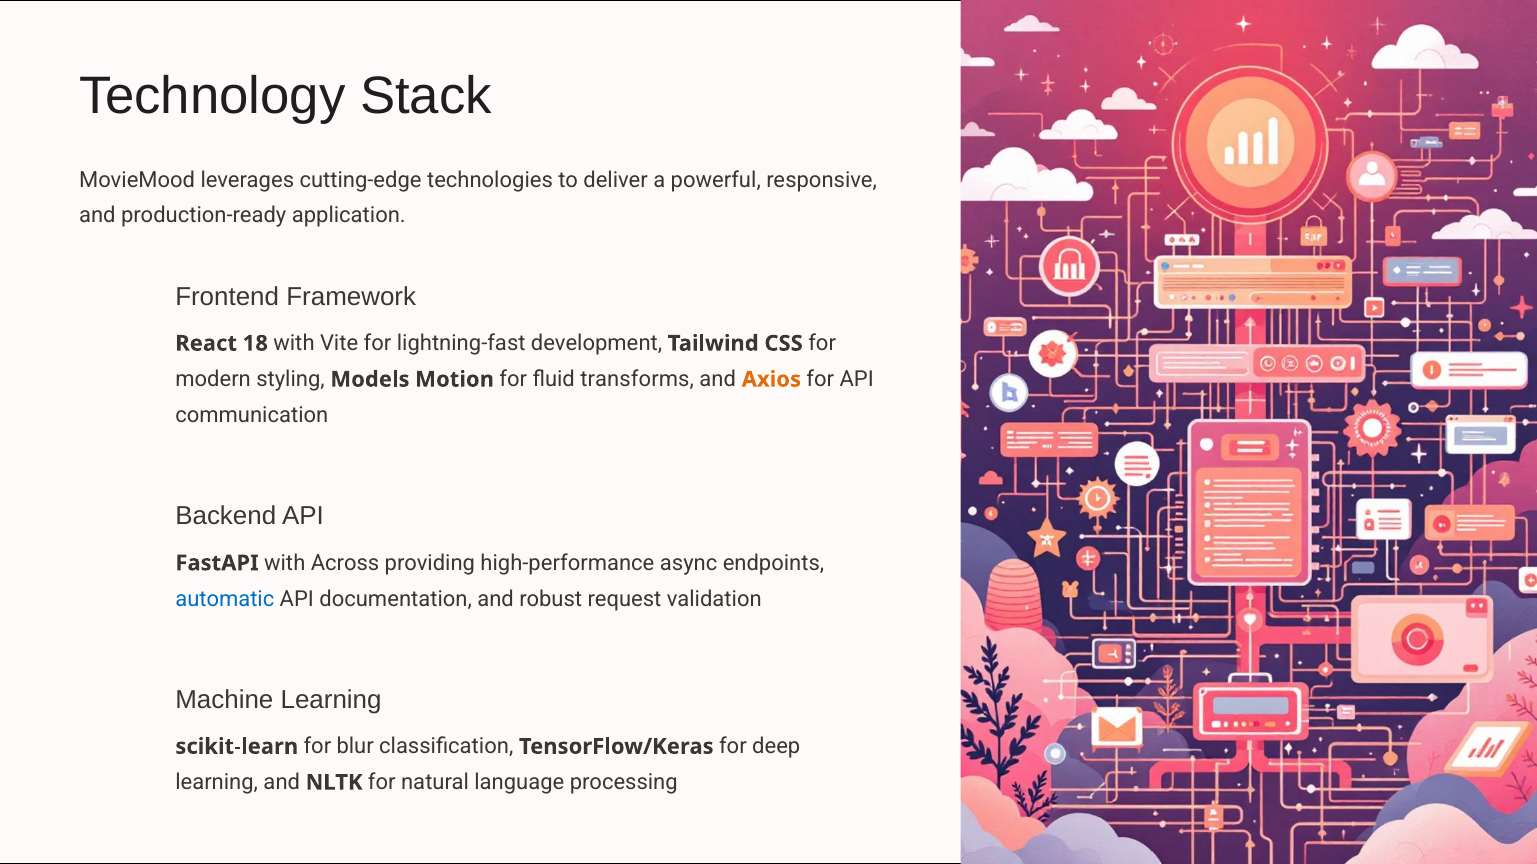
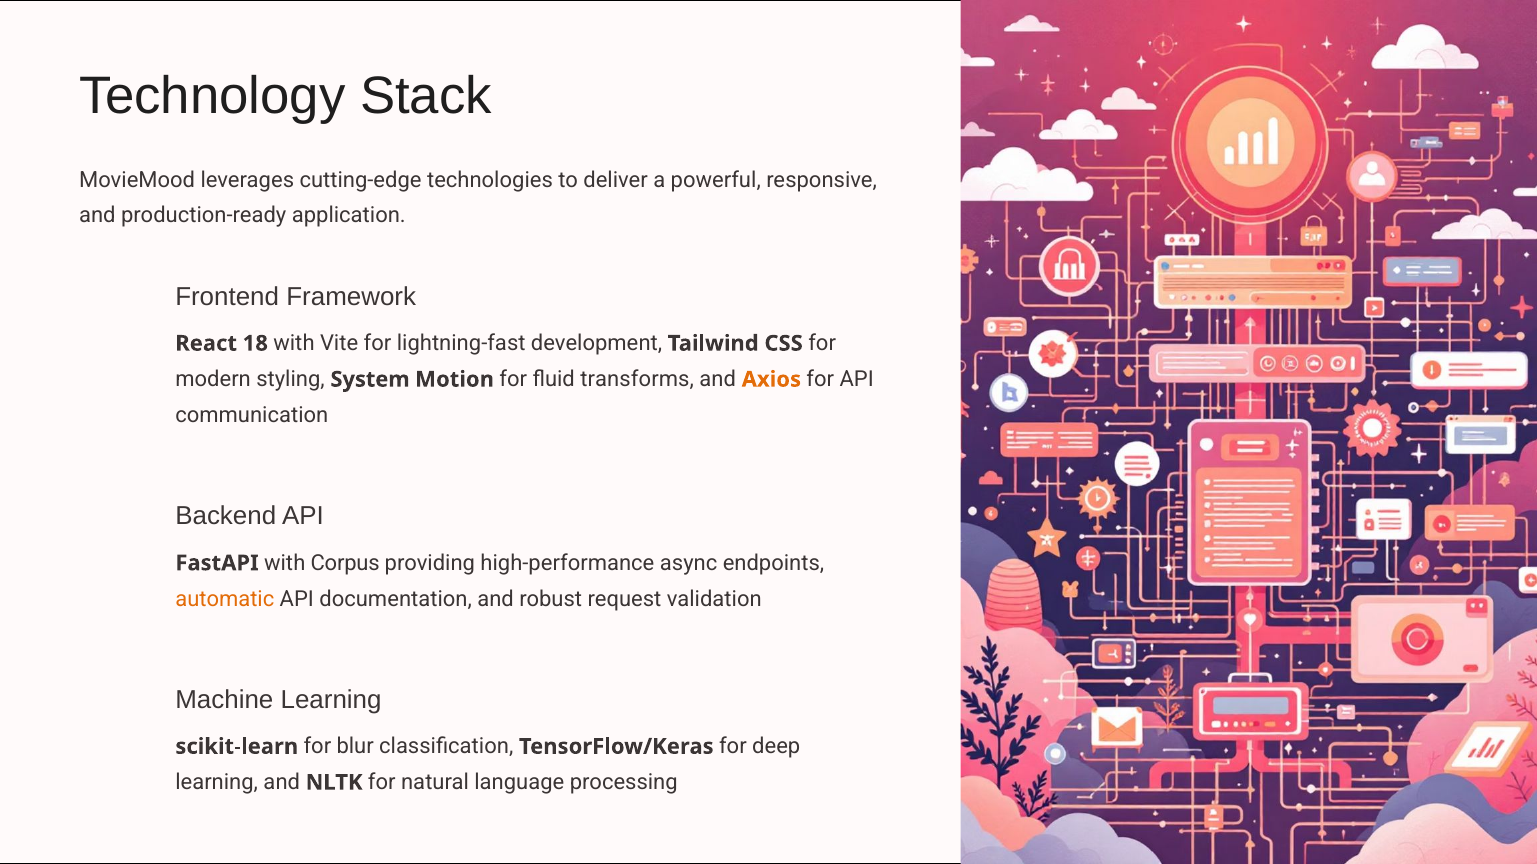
Models: Models -> System (370, 380)
Across: Across -> Corpus (345, 563)
automatic colour: blue -> orange (225, 599)
